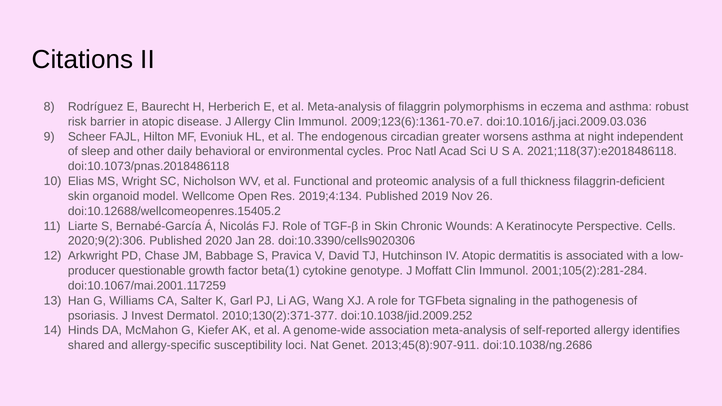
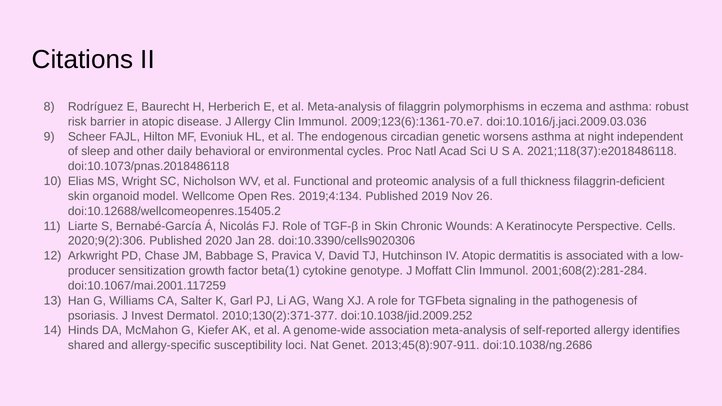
greater: greater -> genetic (461, 137)
questionable: questionable -> sensitization (152, 271)
2001;105(2):281-284: 2001;105(2):281-284 -> 2001;608(2):281-284 (589, 271)
